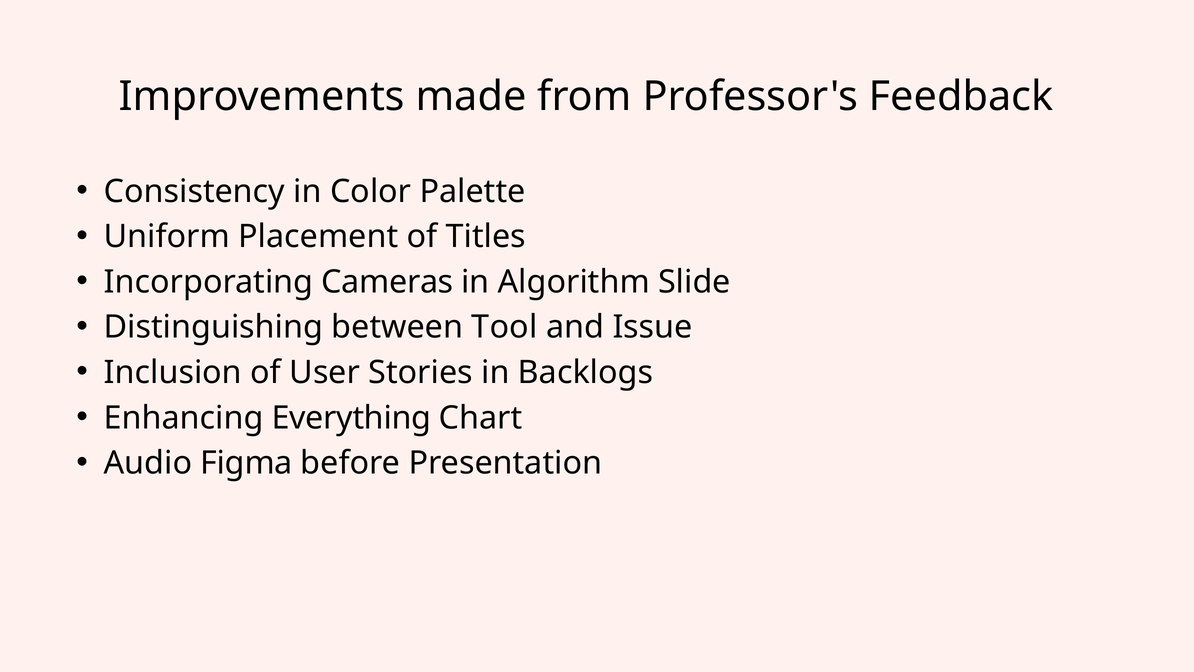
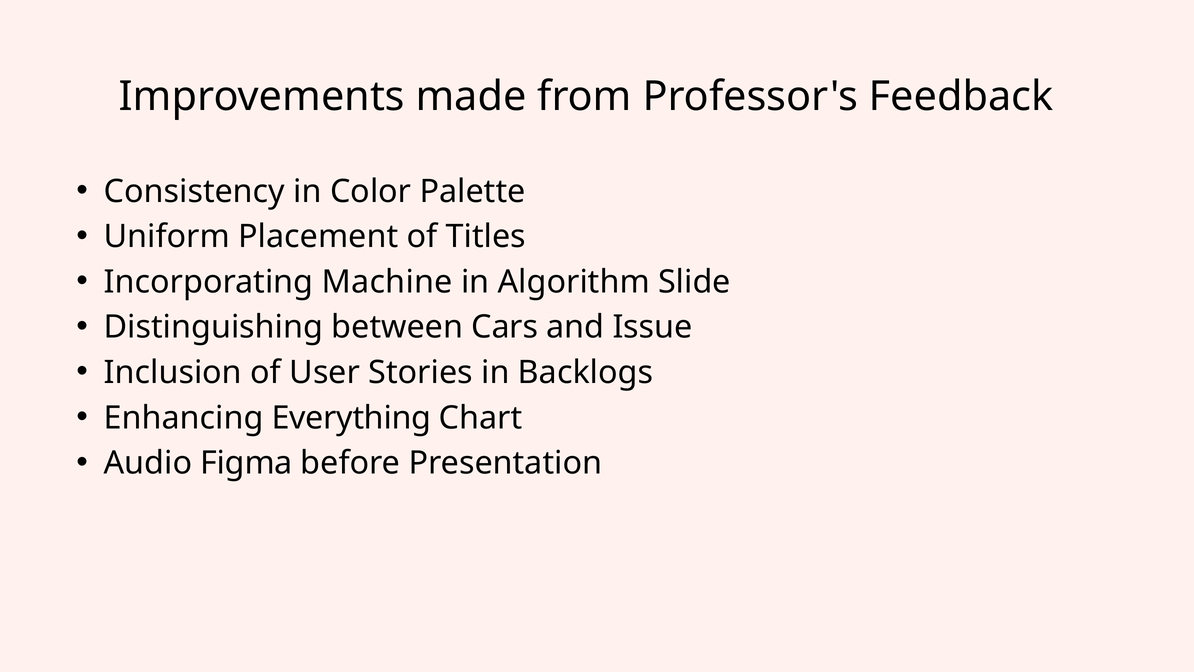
Cameras: Cameras -> Machine (387, 282)
Tool: Tool -> Cars (505, 327)
